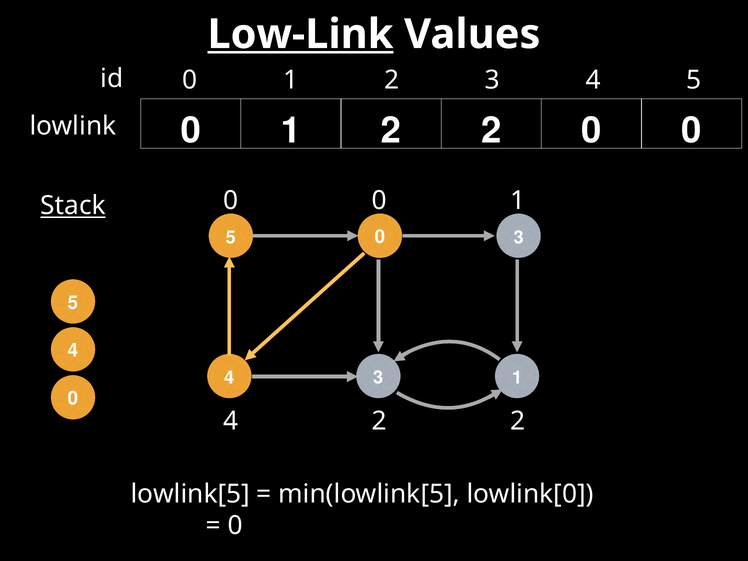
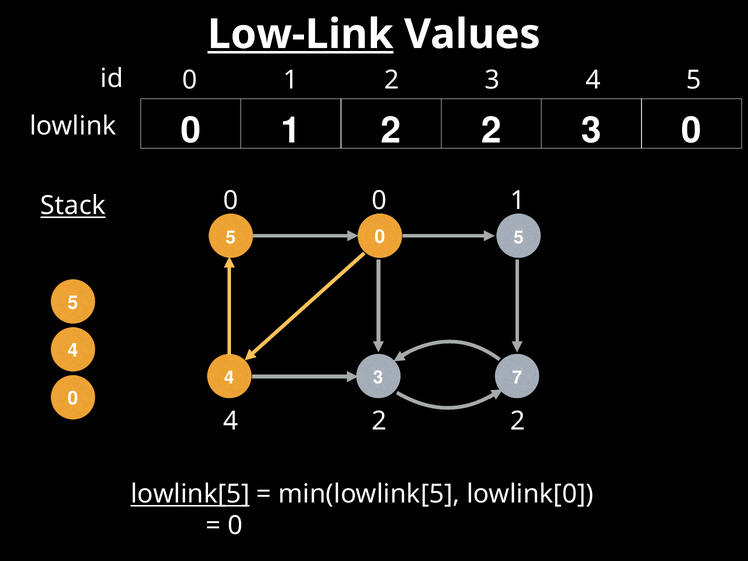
0: 0 -> 3 (591, 131)
5 3: 3 -> 5 (519, 237)
4 1: 1 -> 7 (517, 378)
lowlink[5 underline: none -> present (190, 494)
